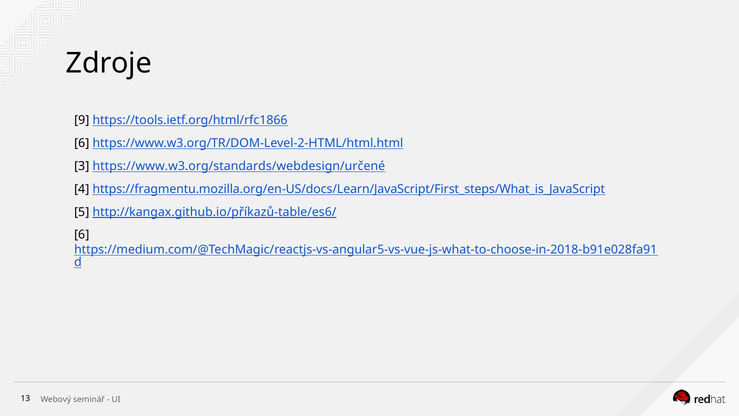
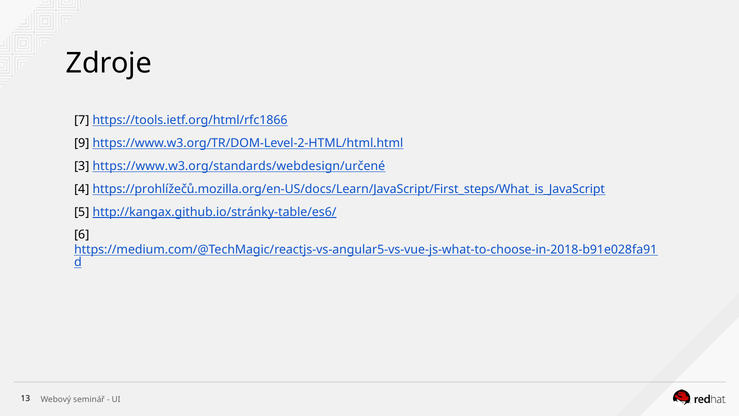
9: 9 -> 7 (82, 120)
6: 6 -> 9 (82, 143)
https://fragmentu.mozilla.org/en-US/docs/Learn/JavaScript/First_steps/What_is_JavaScript: https://fragmentu.mozilla.org/en-US/docs/Learn/JavaScript/First_steps/What_is_JavaScript -> https://prohlížečů.mozilla.org/en-US/docs/Learn/JavaScript/First_steps/What_is_JavaScript (349, 189)
http://kangax.github.io/příkazů-table/es6/: http://kangax.github.io/příkazů-table/es6/ -> http://kangax.github.io/stránky-table/es6/ (214, 212)
